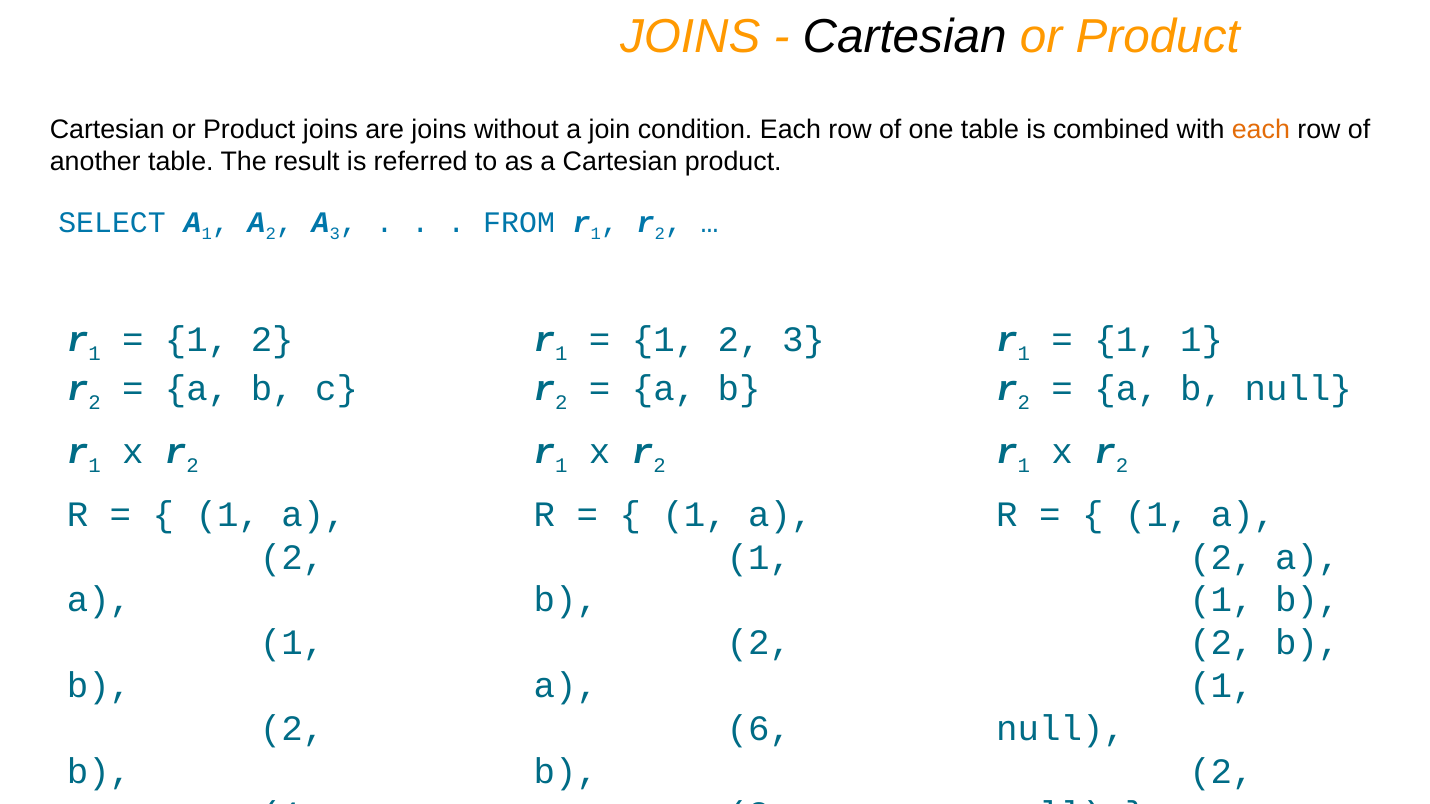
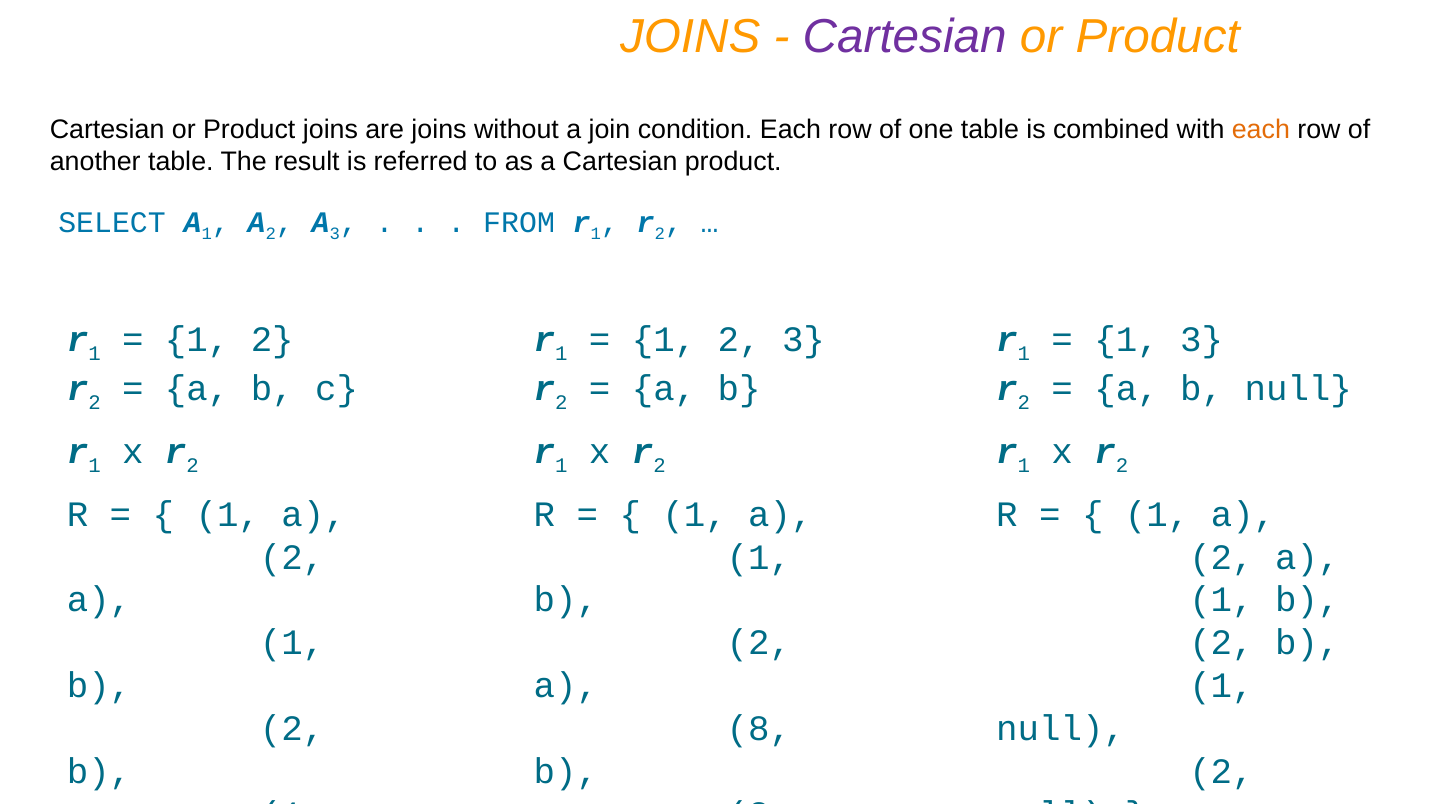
Cartesian colour: black -> purple (905, 37)
1 1: 1 -> 3 (1202, 340)
6: 6 -> 8 (759, 729)
